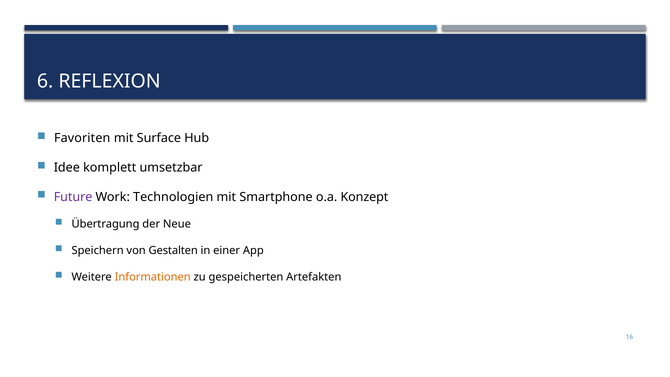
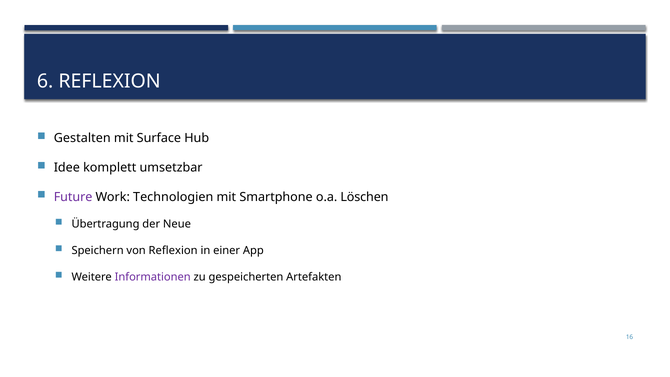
Favoriten: Favoriten -> Gestalten (82, 138)
Konzept: Konzept -> Löschen (364, 197)
von Gestalten: Gestalten -> Reflexion (173, 251)
Informationen colour: orange -> purple (153, 277)
